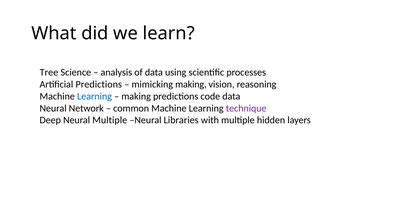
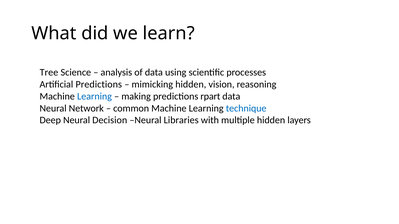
mimicking making: making -> hidden (191, 85)
code: code -> rpart (210, 96)
technique colour: purple -> blue (246, 108)
Neural Multiple: Multiple -> Decision (110, 120)
